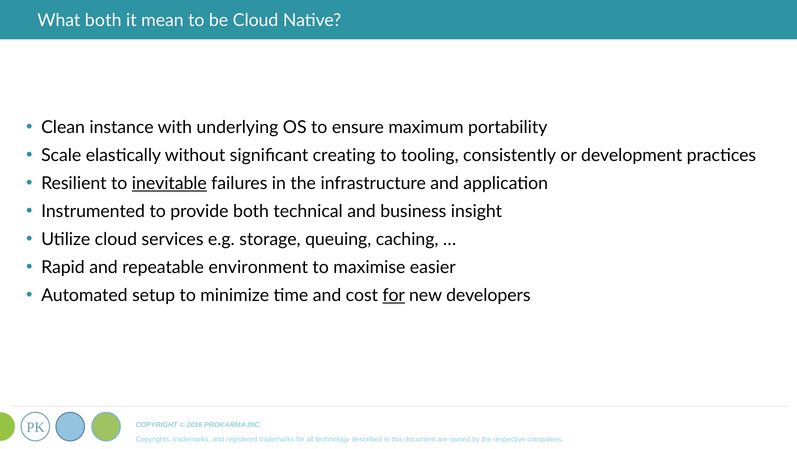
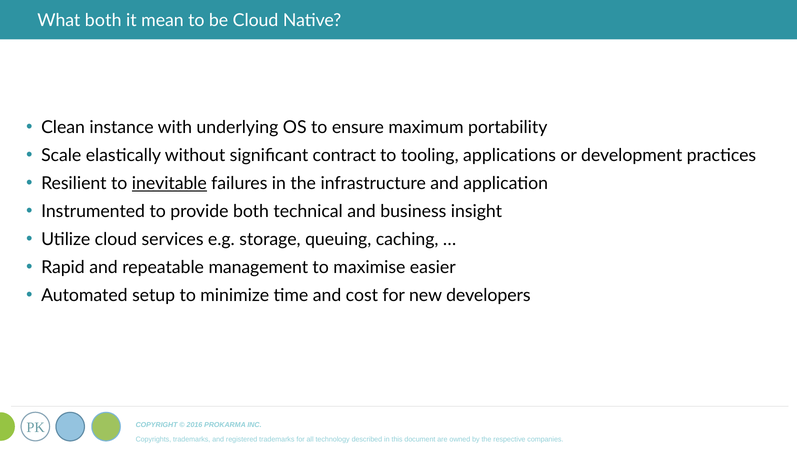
creating: creating -> contract (344, 155)
consistently: consistently -> applications (510, 155)
environment: environment -> management (258, 267)
for underline: present -> none (394, 295)
